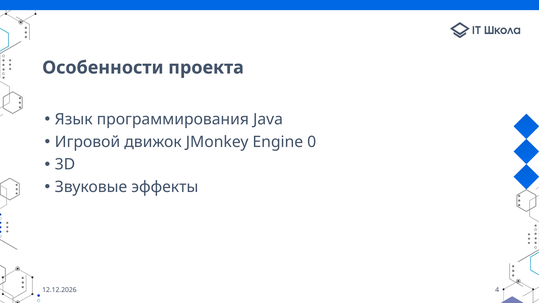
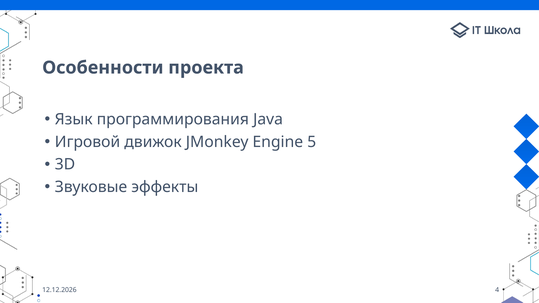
0: 0 -> 5 (312, 142)
